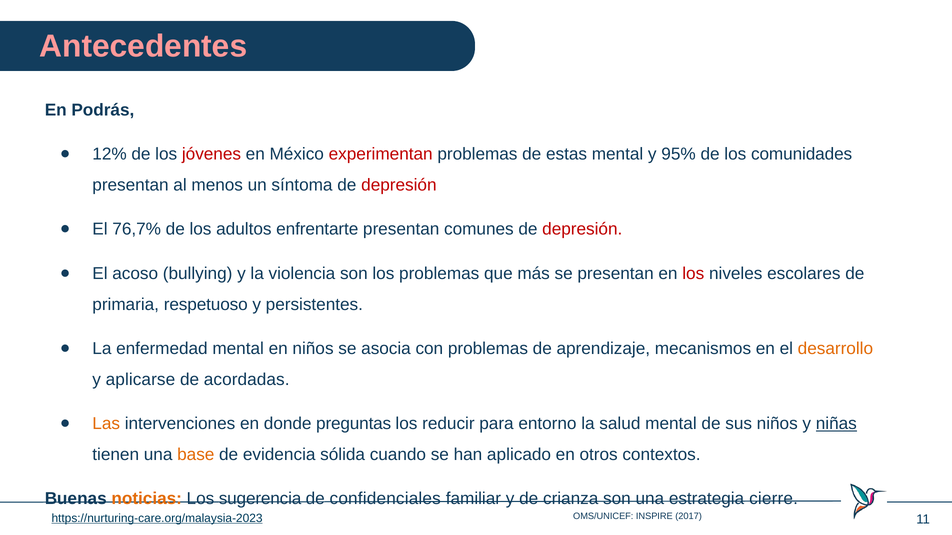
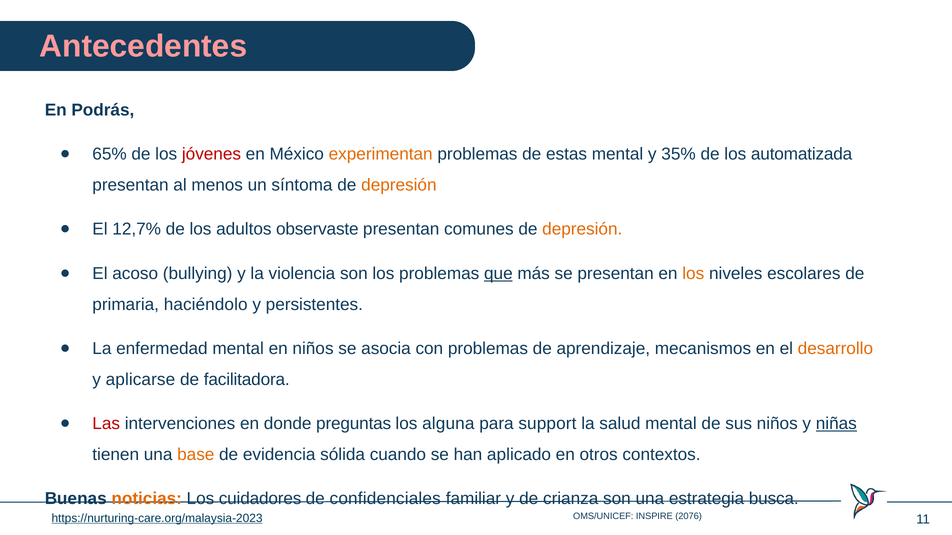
12%: 12% -> 65% (110, 154)
experimentan colour: red -> orange (381, 154)
95%: 95% -> 35% (679, 154)
comunidades: comunidades -> automatizada (802, 154)
depresión colour: red -> orange (399, 185)
76,7%: 76,7% -> 12,7% (137, 230)
enfrentarte: enfrentarte -> observaste (317, 230)
depresión colour: red -> orange (582, 230)
que underline: none -> present (498, 274)
los colour: red -> orange (693, 274)
respetuoso: respetuoso -> haciéndolo (206, 305)
acordadas: acordadas -> facilitadora (247, 380)
Las colour: orange -> red (106, 424)
reducir: reducir -> alguna (448, 424)
entorno: entorno -> support (547, 424)
sugerencia: sugerencia -> cuidadores (260, 499)
cierre: cierre -> busca (774, 499)
2017: 2017 -> 2076 (689, 517)
